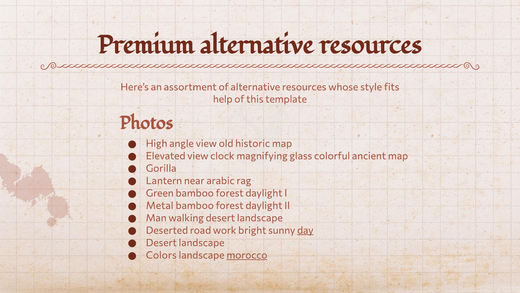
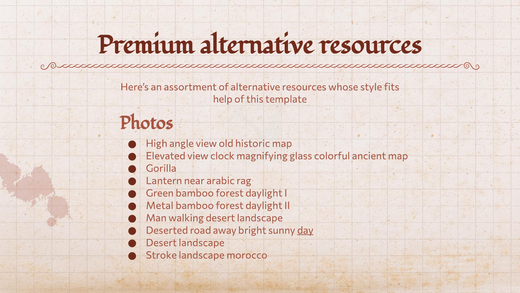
work: work -> away (225, 230)
Colors: Colors -> Stroke (161, 255)
morocco underline: present -> none (247, 255)
